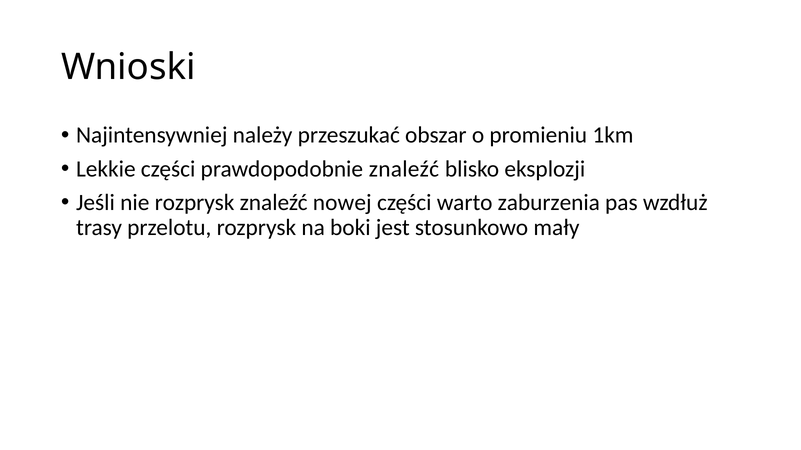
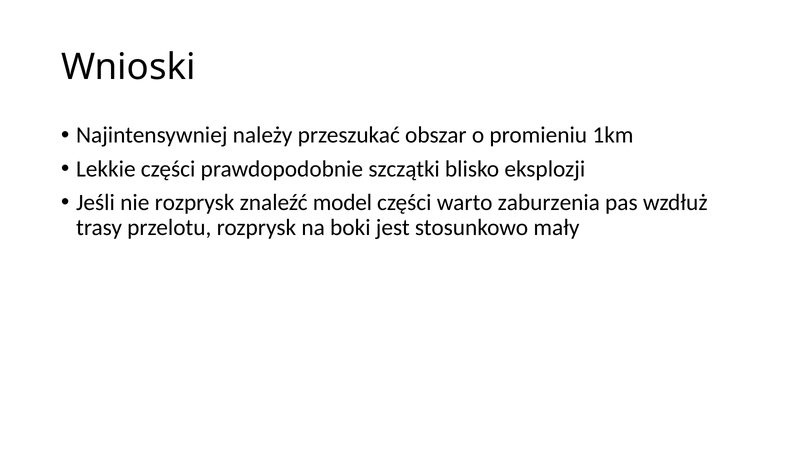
prawdopodobnie znaleźć: znaleźć -> szczątki (404, 169)
nowej: nowej -> model (342, 203)
